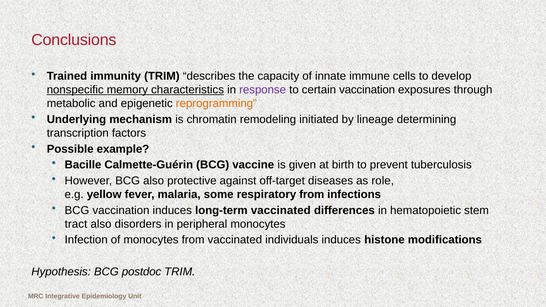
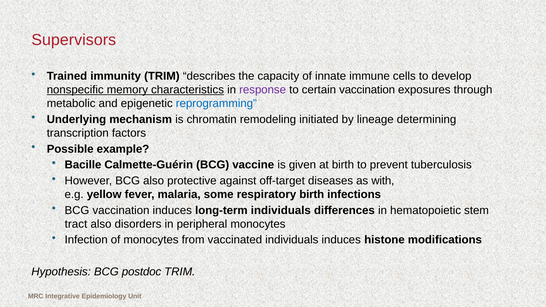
Conclusions: Conclusions -> Supervisors (74, 40)
reprogramming colour: orange -> blue (216, 103)
role: role -> with (383, 181)
respiratory from: from -> birth (312, 194)
long-term vaccinated: vaccinated -> individuals (281, 210)
